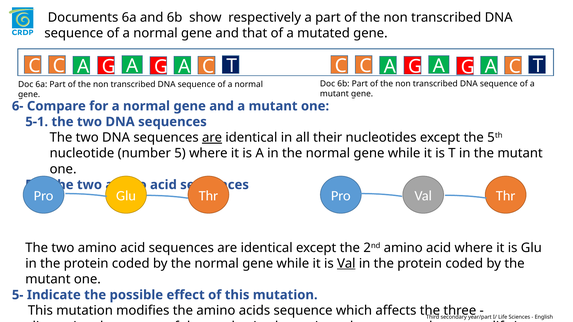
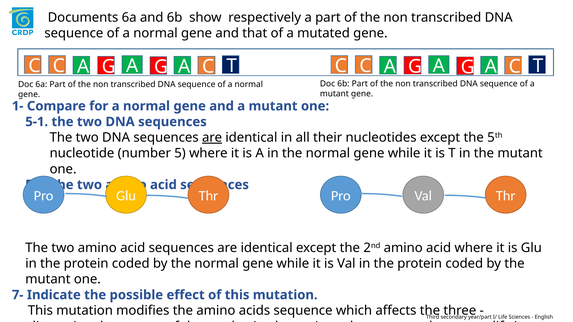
6-: 6- -> 1- (18, 106)
Val underline: present -> none (346, 264)
5-: 5- -> 7- (18, 295)
